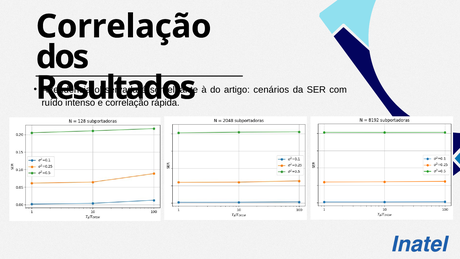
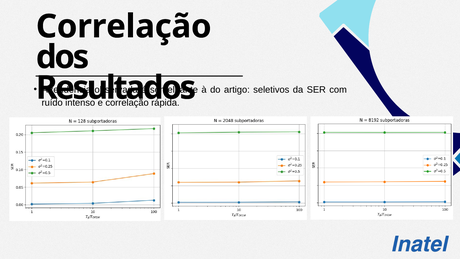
cenários: cenários -> seletivos (271, 90)
